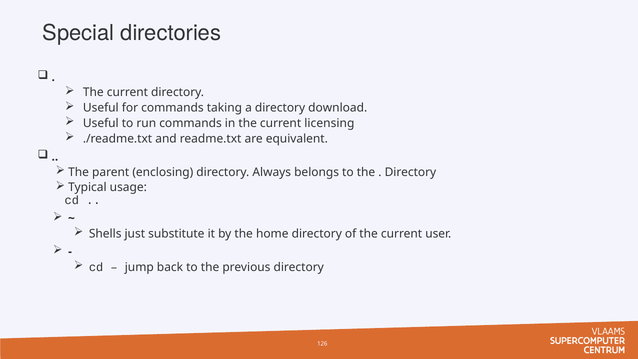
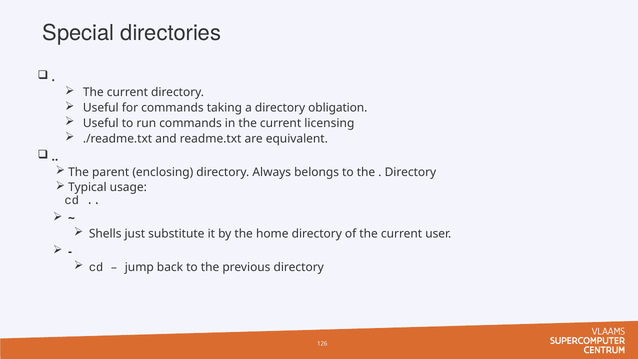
download: download -> obligation (338, 108)
